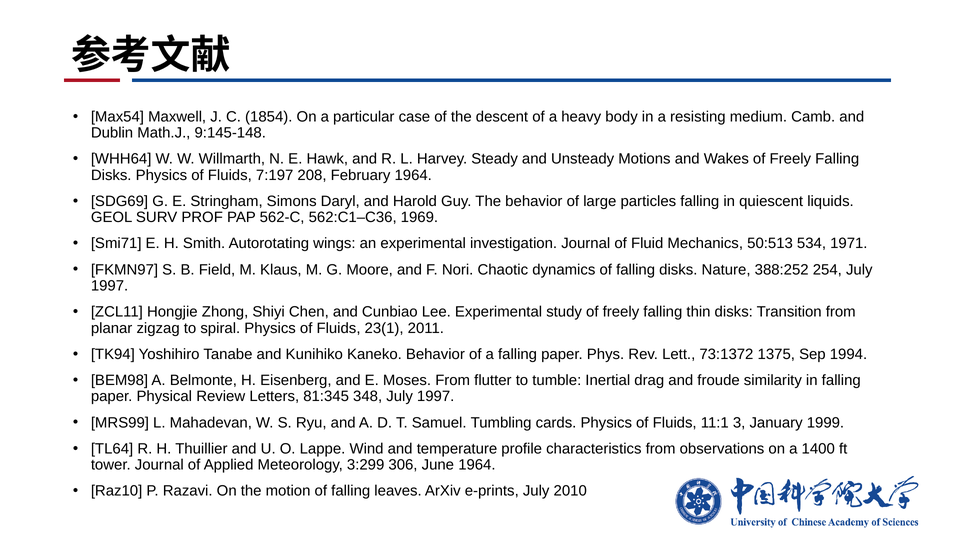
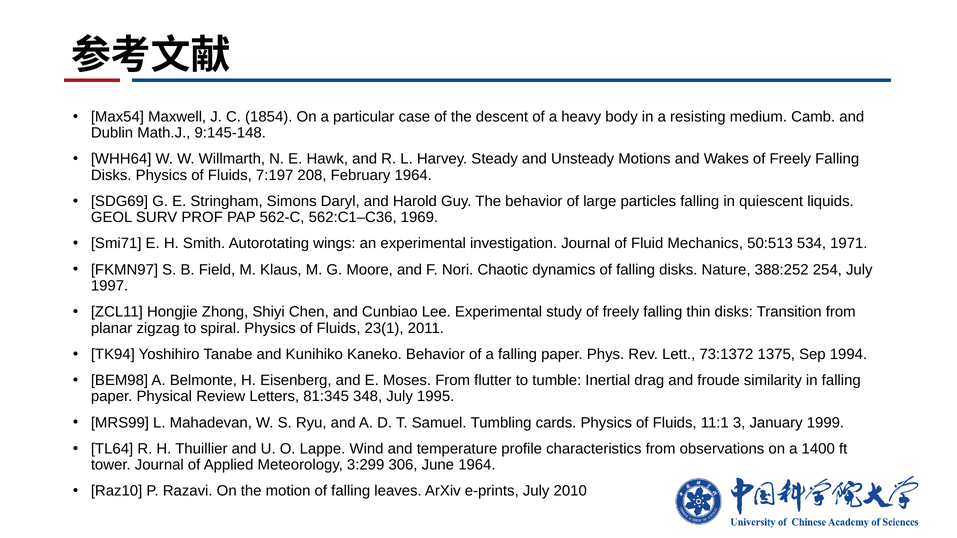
348 July 1997: 1997 -> 1995 (436, 397)
